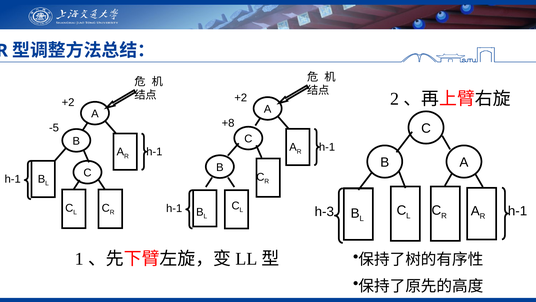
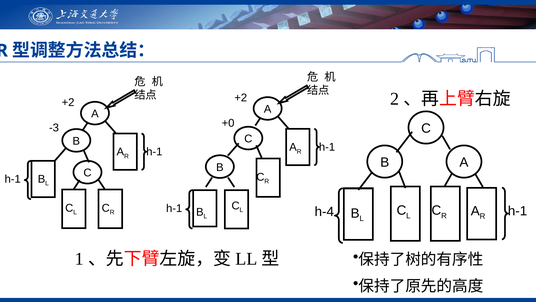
+8: +8 -> +0 (228, 123)
-5: -5 -> -3 (54, 128)
h-3: h-3 -> h-4 (324, 211)
